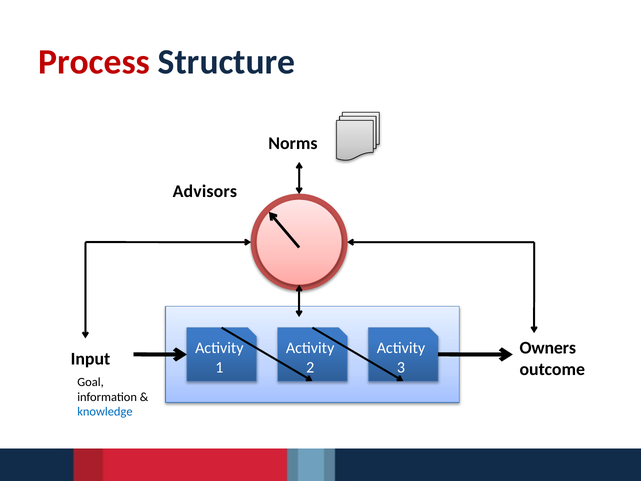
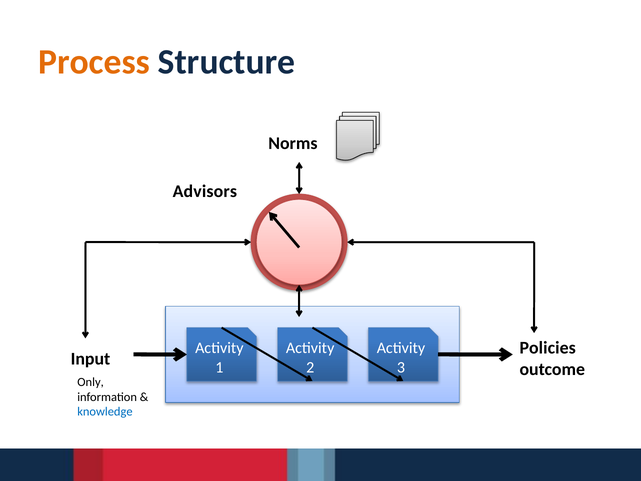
Process colour: red -> orange (94, 62)
Owners: Owners -> Policies (548, 348)
Goal: Goal -> Only (91, 382)
